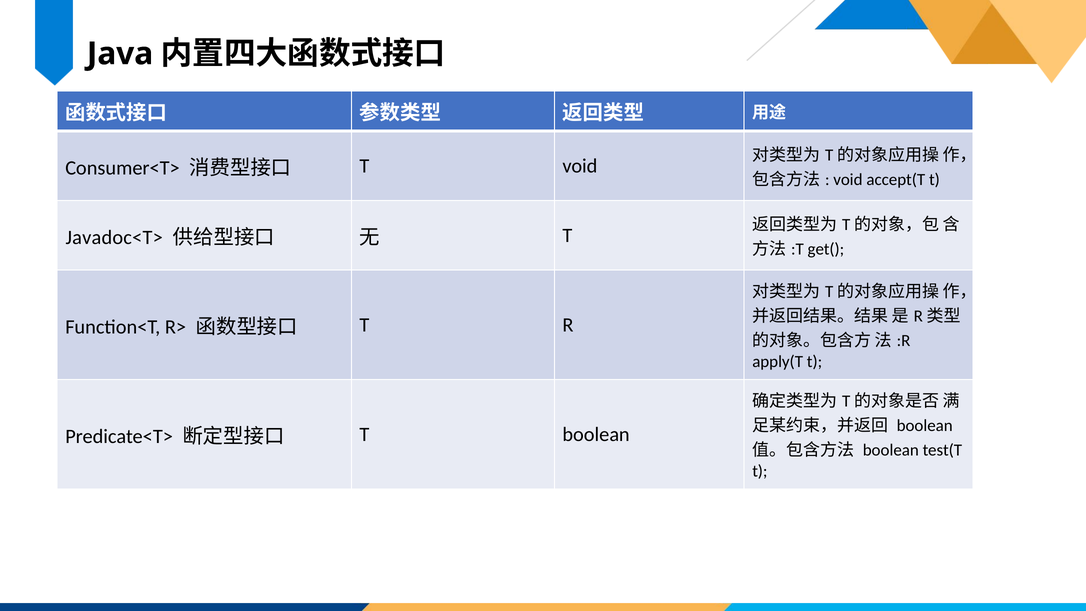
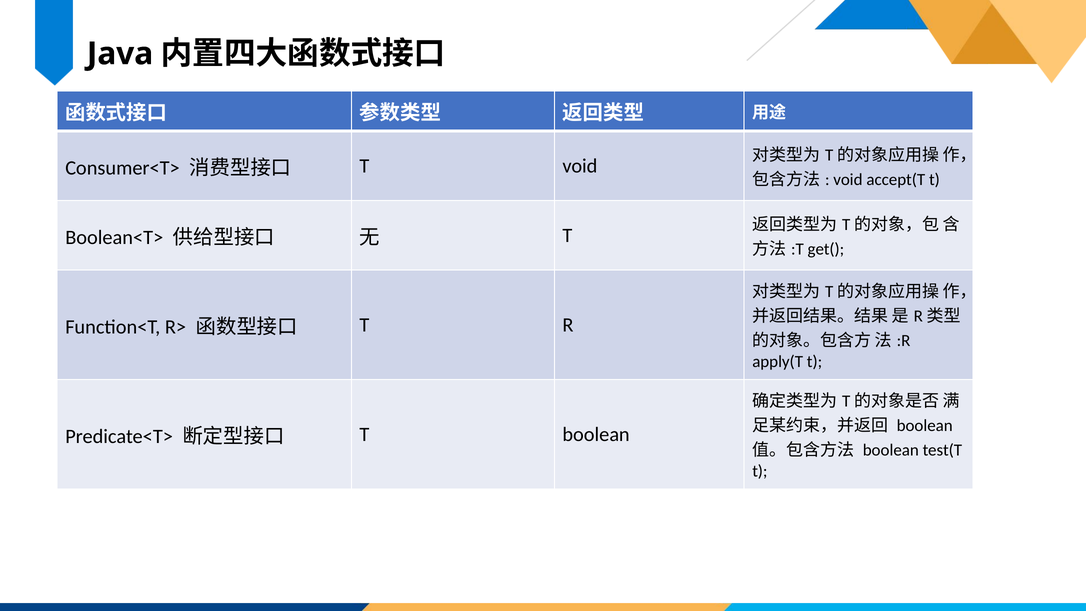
Javadoc<T>: Javadoc<T> -> Boolean<T> (114, 237)
